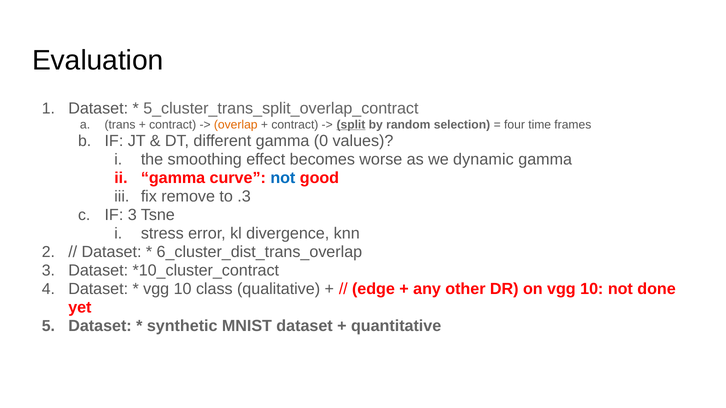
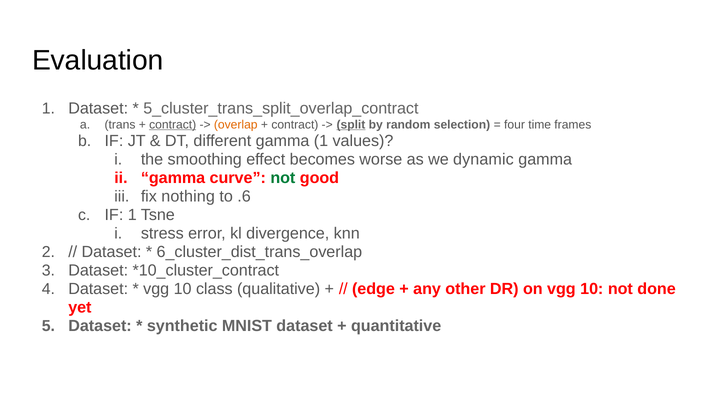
contract underline: none -> present (173, 125)
gamma 0: 0 -> 1 (321, 141)
not colour: blue -> green (283, 178)
remove: remove -> nothing (188, 197)
.3: .3 -> .6 (244, 197)
IF 3: 3 -> 1 (132, 215)
